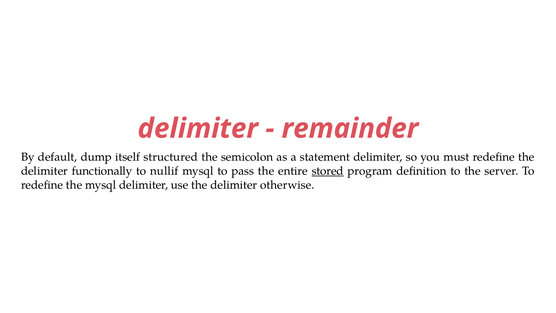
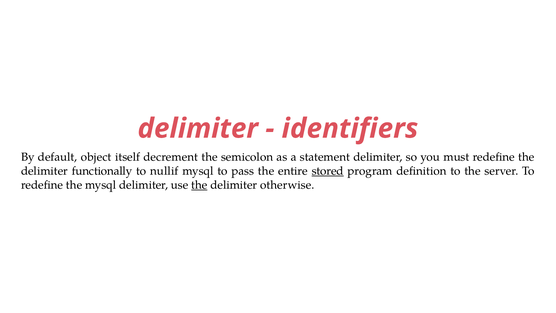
remainder: remainder -> identifiers (350, 128)
dump: dump -> object (96, 157)
structured: structured -> decrement (171, 157)
the underline: none -> present (199, 185)
